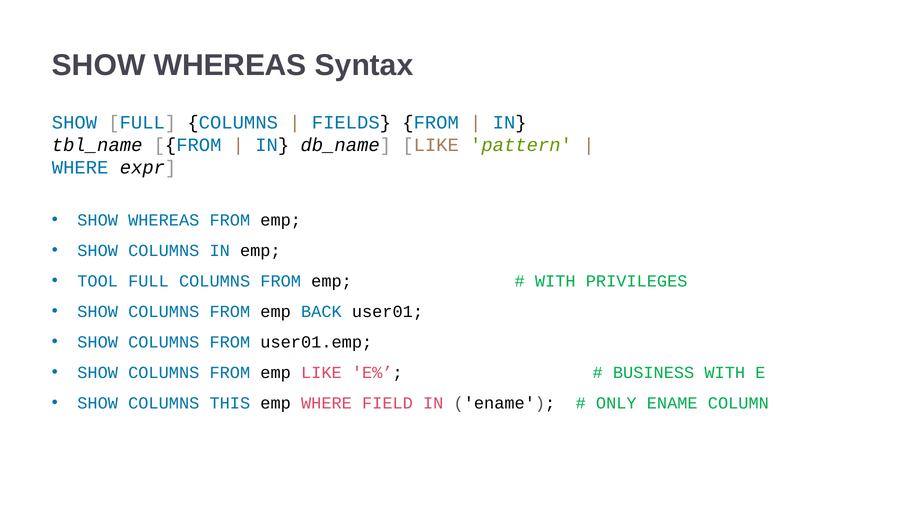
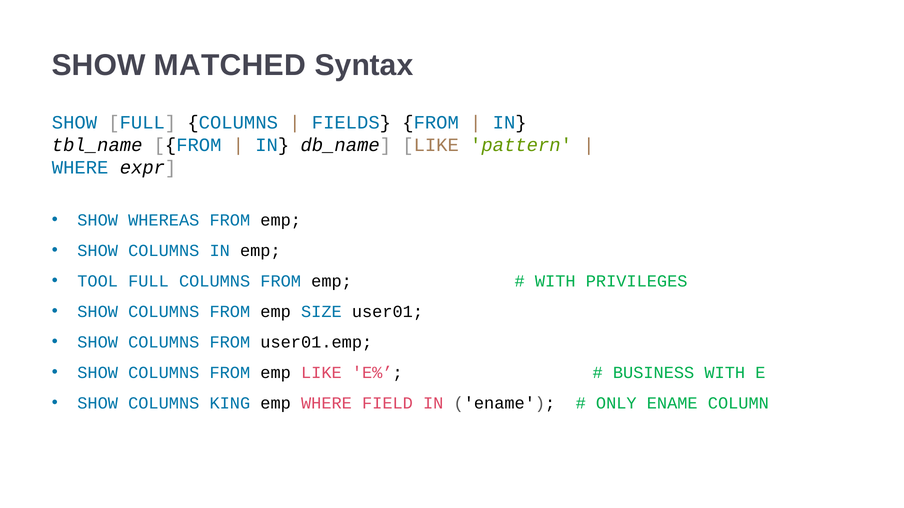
WHEREAS: WHEREAS -> MATCHED (230, 65)
BACK: BACK -> SIZE (321, 312)
THIS: THIS -> KING (230, 404)
